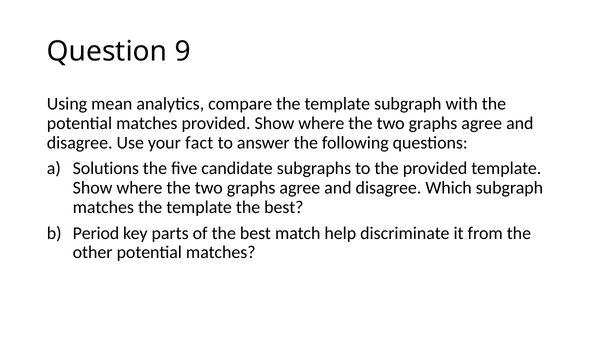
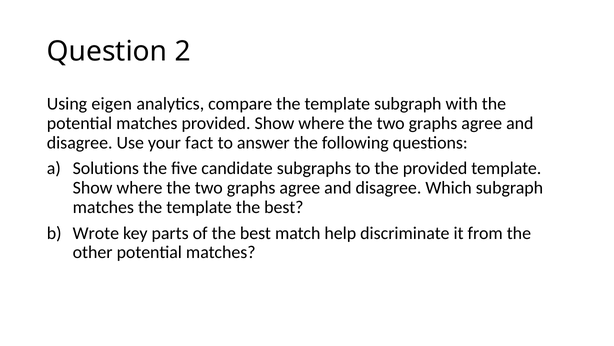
9: 9 -> 2 (183, 52)
mean: mean -> eigen (112, 104)
Period: Period -> Wrote (96, 233)
